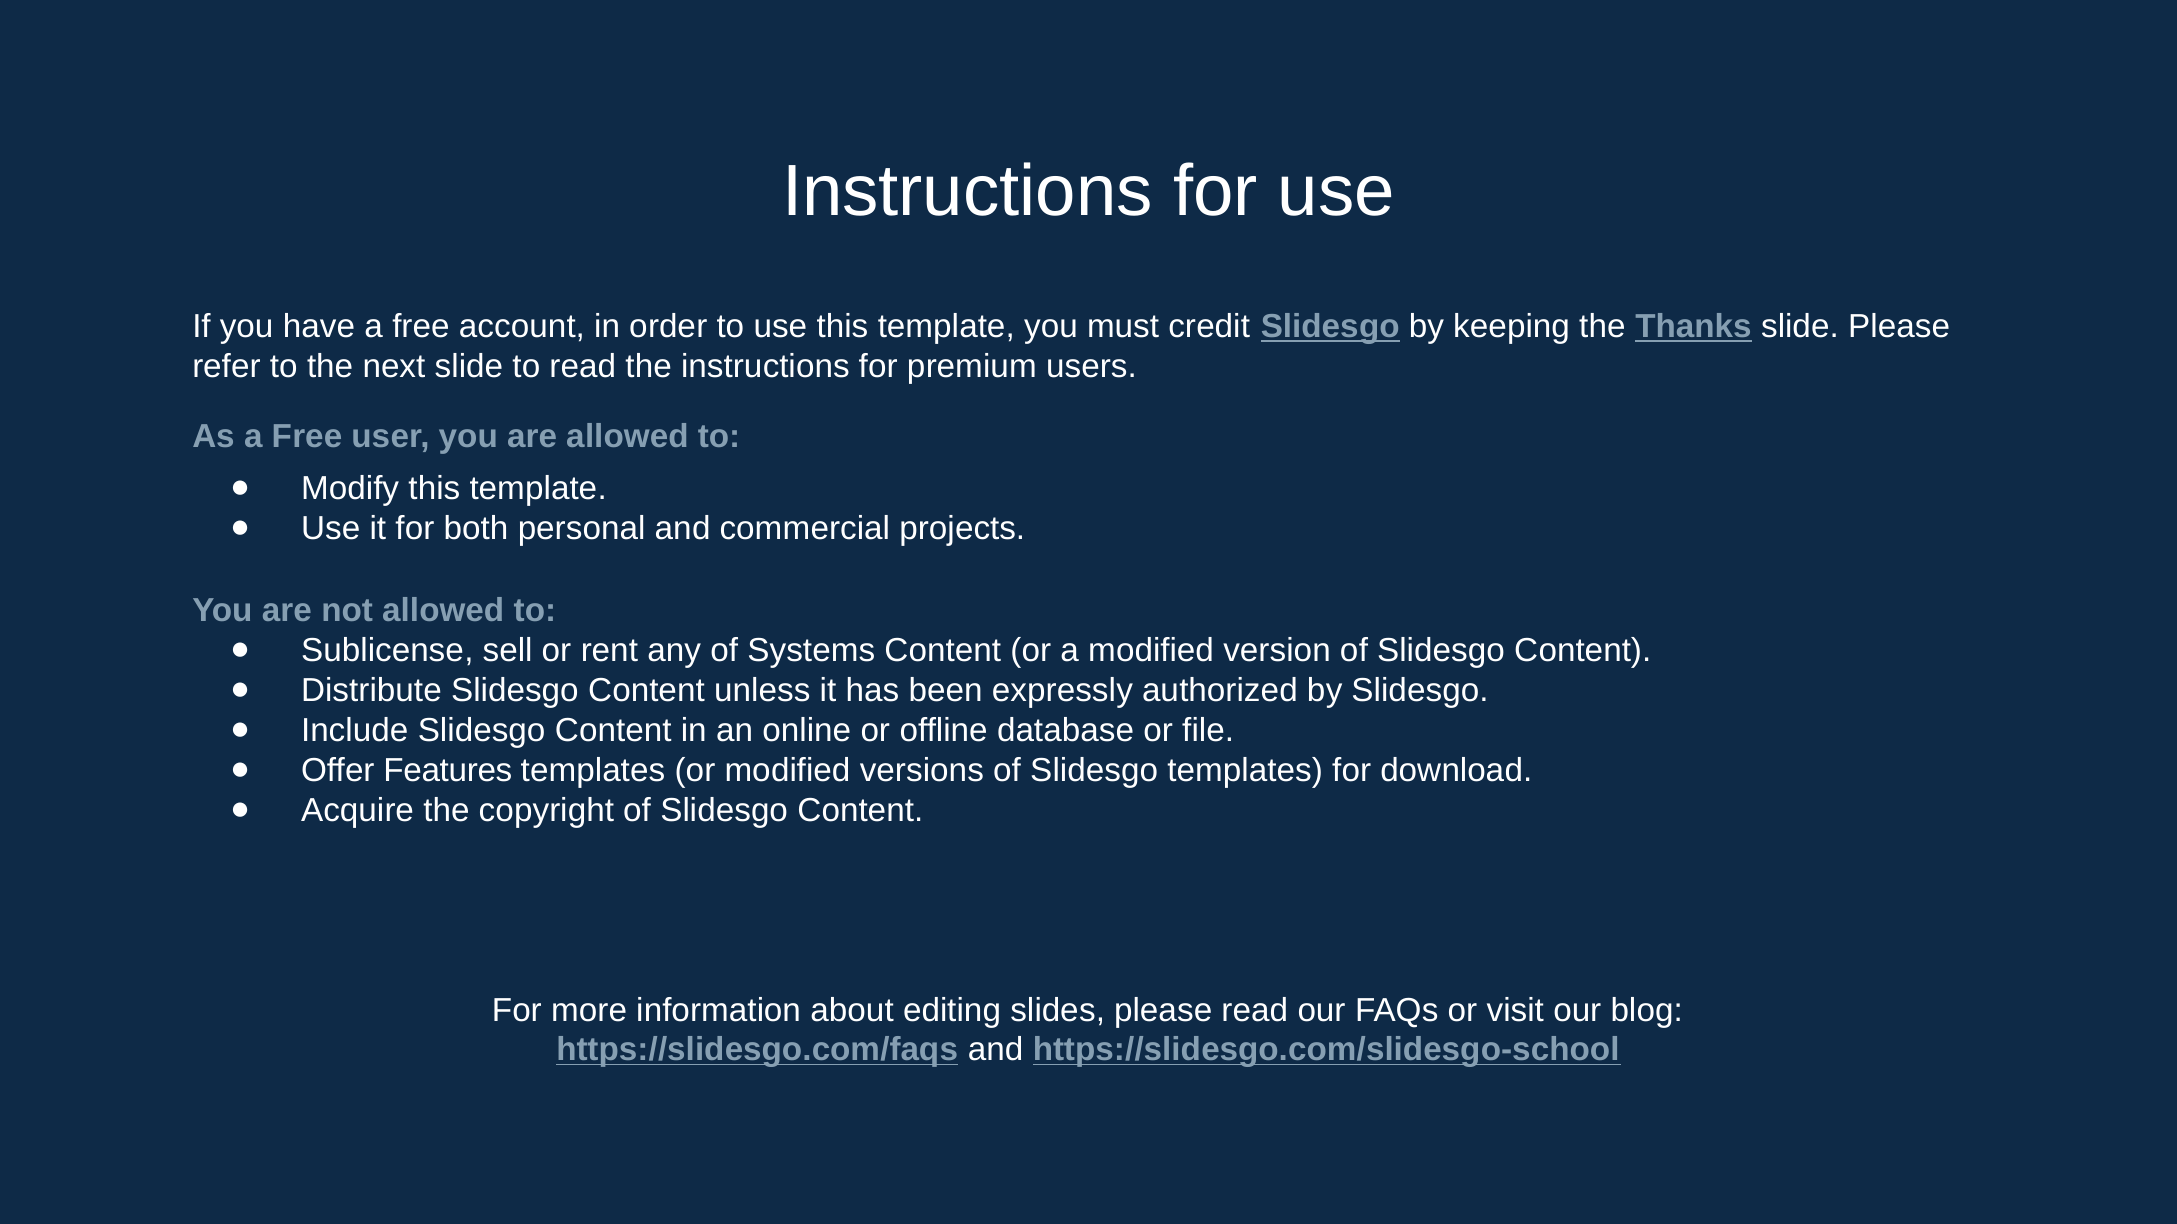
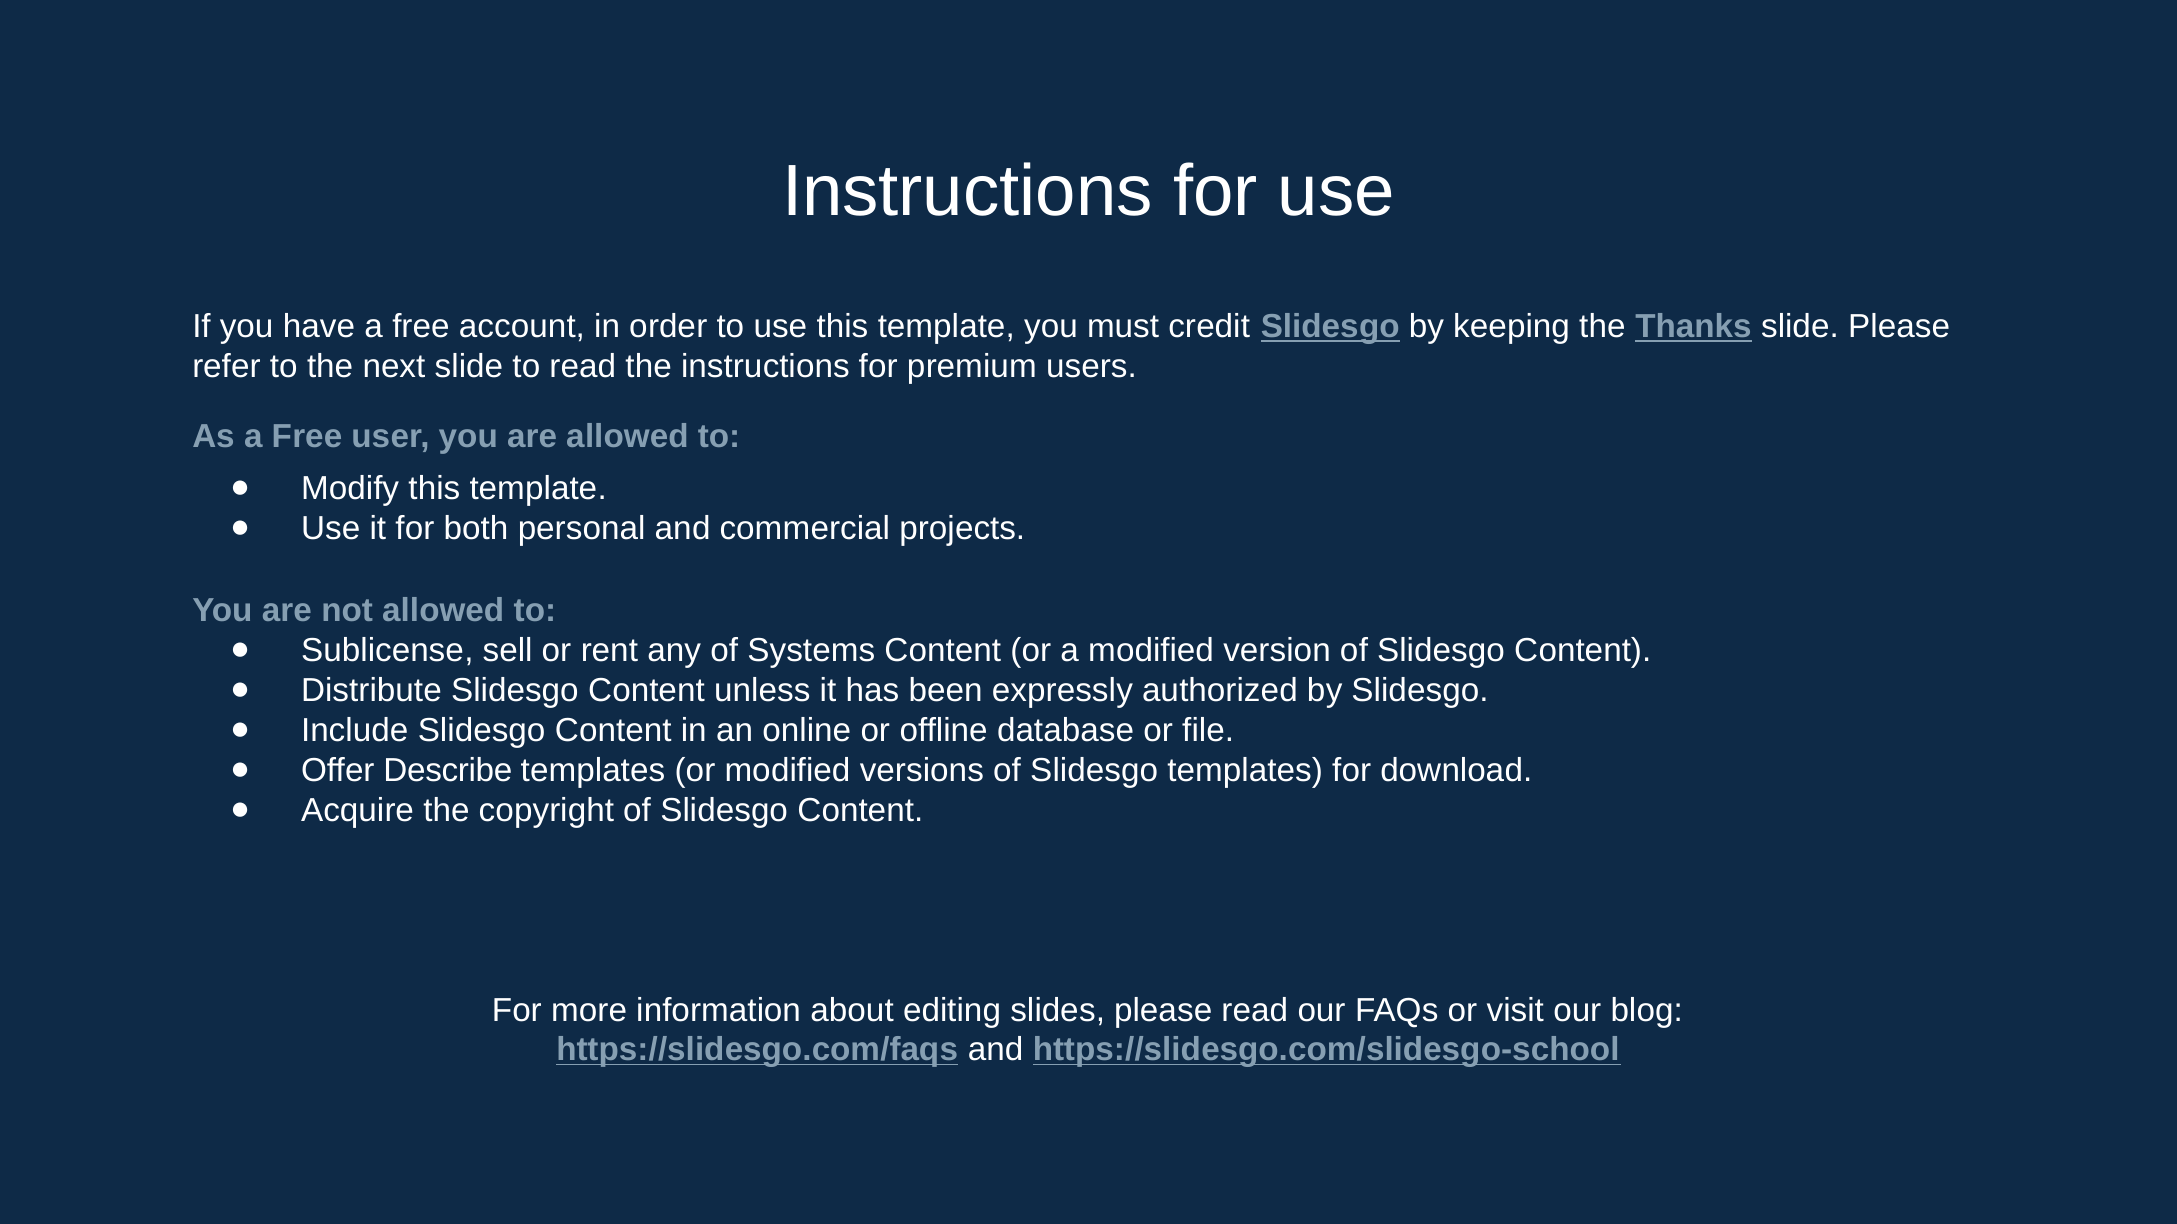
Features: Features -> Describe (448, 771)
